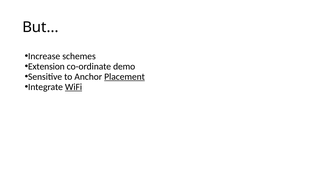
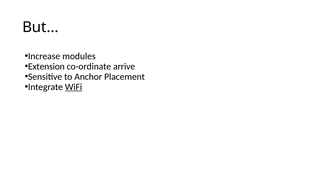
schemes: schemes -> modules (79, 56)
demo: demo -> arrive (124, 66)
Placement underline: present -> none (125, 77)
